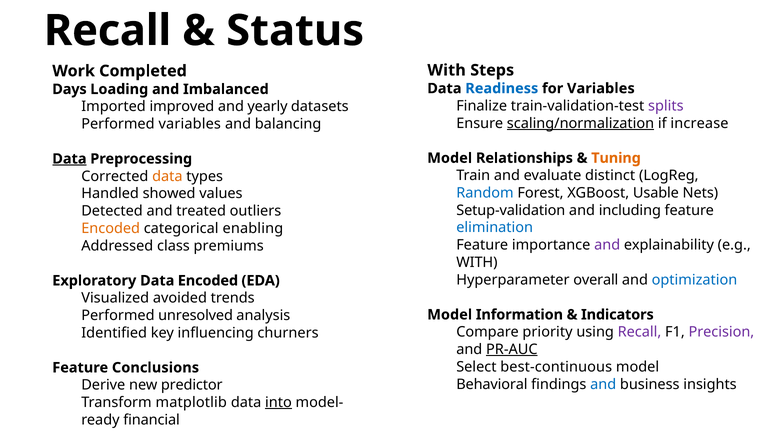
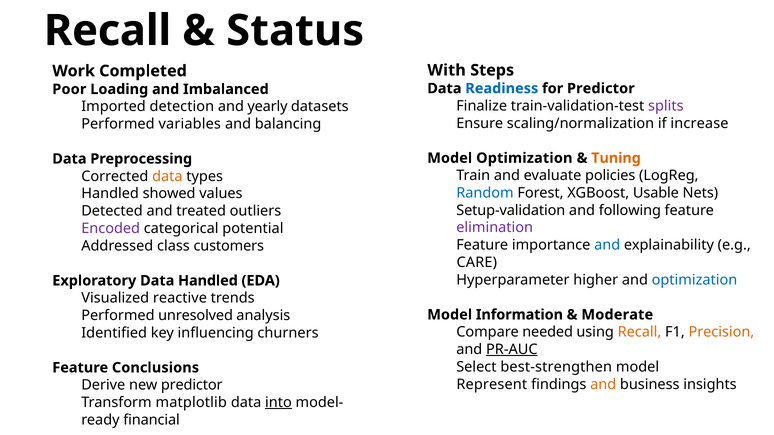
for Variables: Variables -> Predictor (601, 89)
Days: Days -> Poor (69, 89)
improved: improved -> detection (182, 107)
scaling/normalization underline: present -> none (581, 123)
Model Relationships: Relationships -> Optimization (524, 158)
Data underline: present -> none (69, 159)
distinct: distinct -> policies (610, 176)
including: including -> following (630, 210)
elimination colour: blue -> purple (495, 228)
Encoded colour: orange -> purple (111, 229)
enabling: enabling -> potential (253, 229)
and colour: purple -> blue (607, 245)
premiums: premiums -> customers (229, 246)
WITH: WITH -> CARE (477, 263)
overall: overall -> higher (596, 280)
Data Encoded: Encoded -> Handled (208, 281)
avoided: avoided -> reactive (180, 298)
Indicators: Indicators -> Moderate (617, 315)
priority: priority -> needed (548, 332)
Recall colour: purple -> orange (639, 332)
Precision colour: purple -> orange (721, 332)
best-continuous: best-continuous -> best-strengthen (556, 367)
Behavioral: Behavioral -> Represent (492, 385)
and colour: blue -> orange (603, 385)
